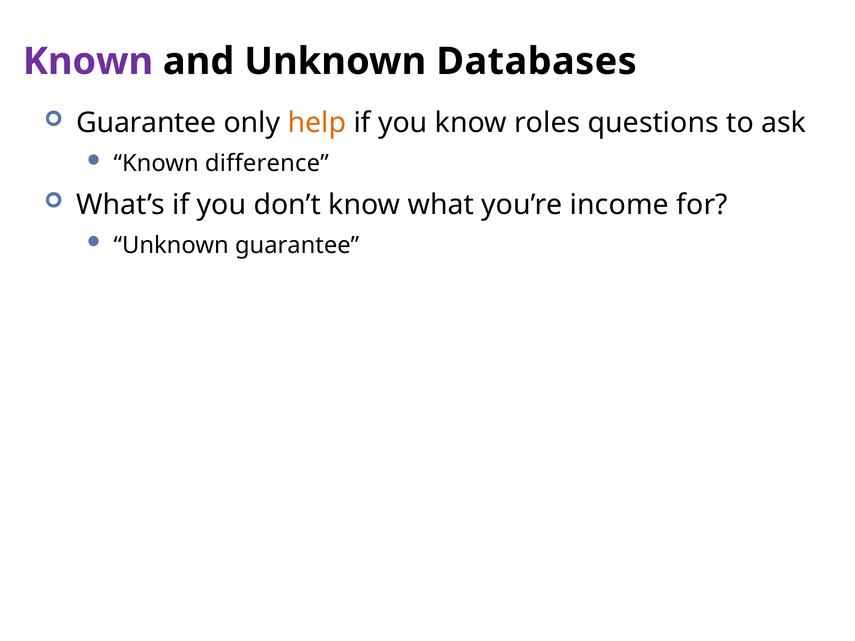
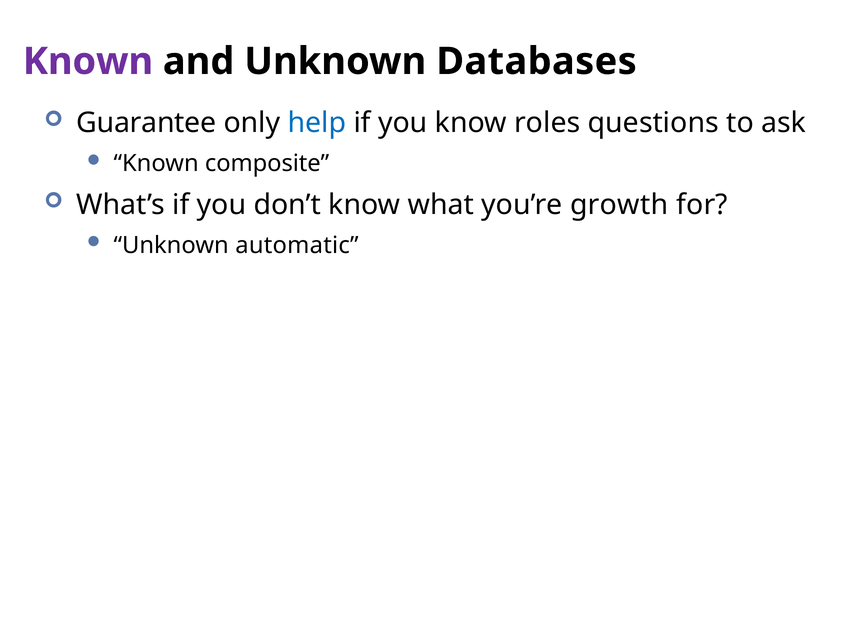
help colour: orange -> blue (317, 123)
difference: difference -> composite (267, 164)
income: income -> growth (619, 205)
Unknown guarantee: guarantee -> automatic (297, 245)
